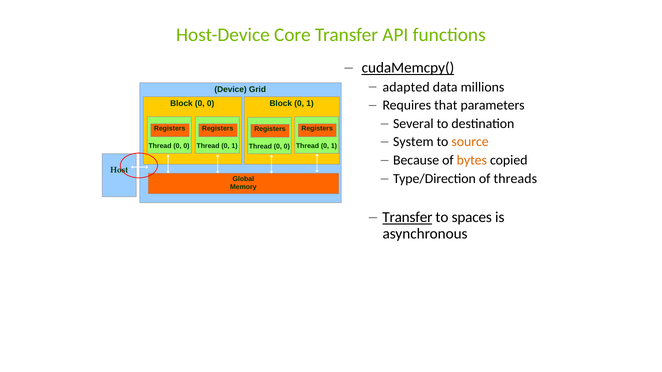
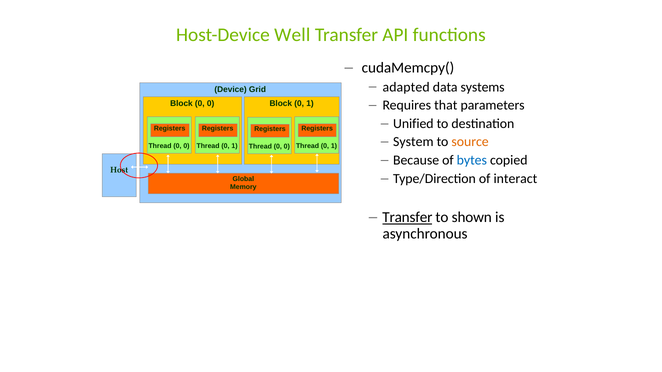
Core: Core -> Well (292, 35)
cudaMemcpy( underline: present -> none (408, 68)
millions: millions -> systems (483, 87)
Several: Several -> Unified (413, 124)
bytes colour: orange -> blue (472, 160)
threads: threads -> interact (515, 179)
spaces: spaces -> shown (472, 218)
